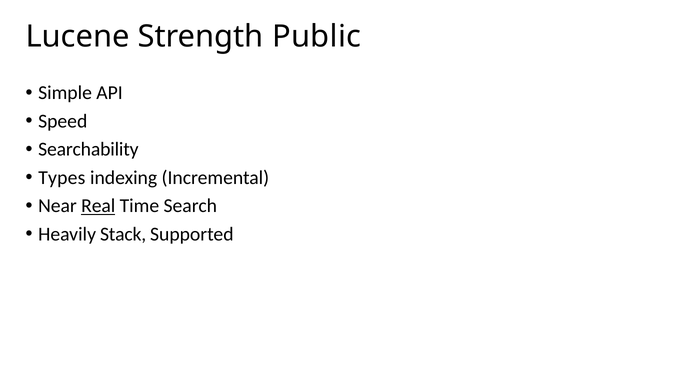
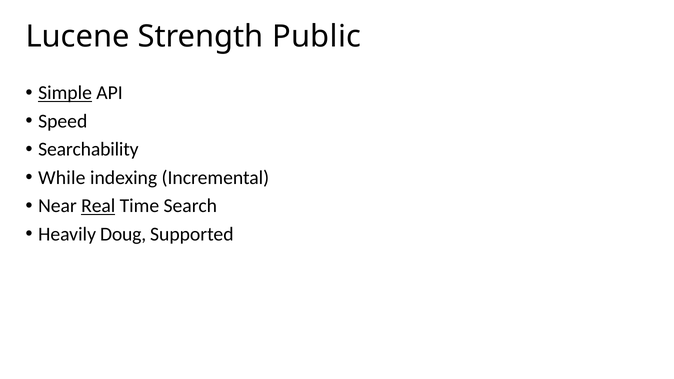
Simple underline: none -> present (65, 93)
Types: Types -> While (62, 178)
Stack: Stack -> Doug (123, 234)
